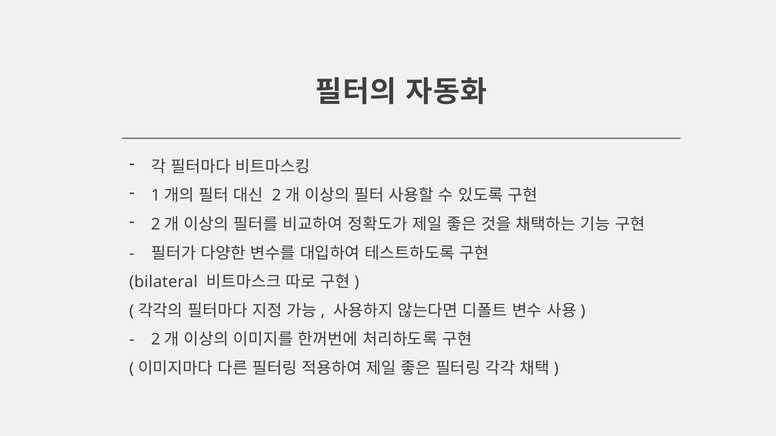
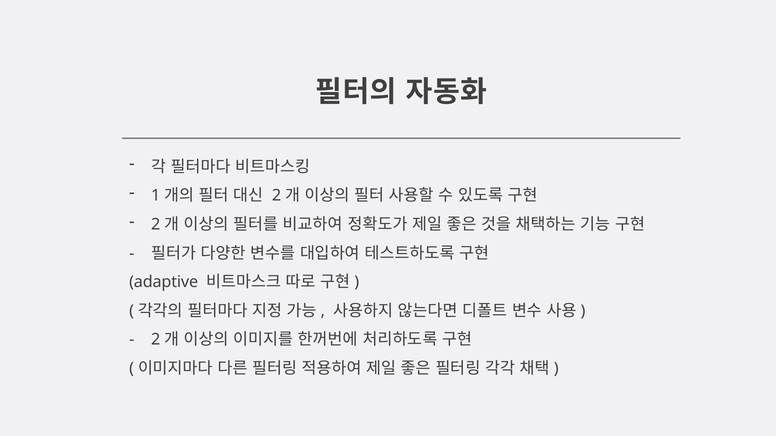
bilateral: bilateral -> adaptive (164, 282)
